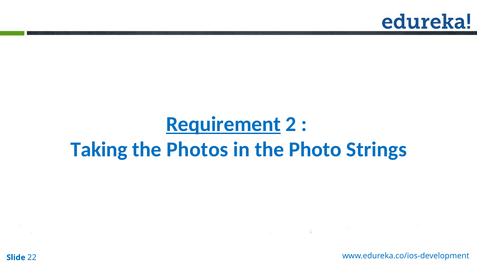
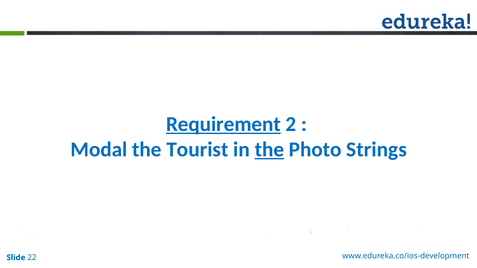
Taking: Taking -> Modal (99, 150)
Photos: Photos -> Tourist (197, 150)
the underline: none -> present (269, 150)
